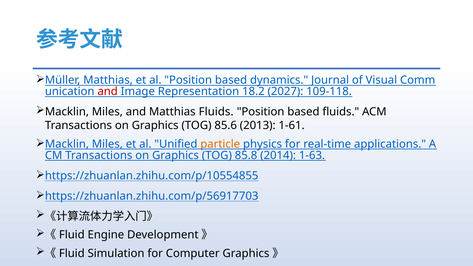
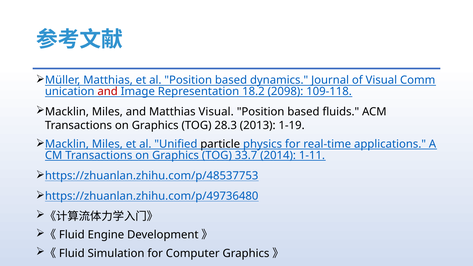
2027: 2027 -> 2098 (285, 92)
Matthias Fluids: Fluids -> Visual (216, 112)
85.6: 85.6 -> 28.3 (226, 125)
1-61: 1-61 -> 1-19 (292, 125)
particle colour: orange -> black (220, 144)
85.8: 85.8 -> 33.7 (246, 155)
1-63: 1-63 -> 1-11 (312, 155)
https://zhuanlan.zhihu.com/p/10554855: https://zhuanlan.zhihu.com/p/10554855 -> https://zhuanlan.zhihu.com/p/48537753 (152, 176)
https://zhuanlan.zhihu.com/p/56917703: https://zhuanlan.zhihu.com/p/56917703 -> https://zhuanlan.zhihu.com/p/49736480 (152, 196)
